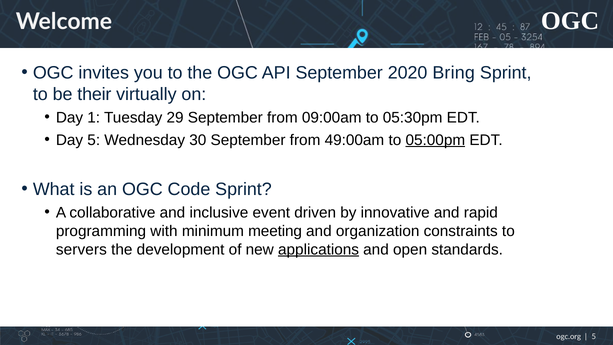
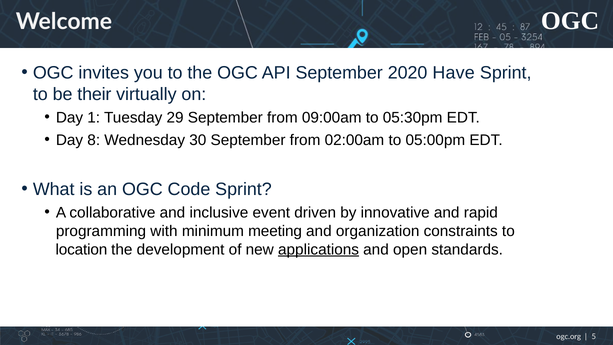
Bring: Bring -> Have (454, 73)
Day 5: 5 -> 8 (94, 140)
49:00am: 49:00am -> 02:00am (354, 140)
05:00pm underline: present -> none (435, 140)
servers: servers -> location (81, 249)
